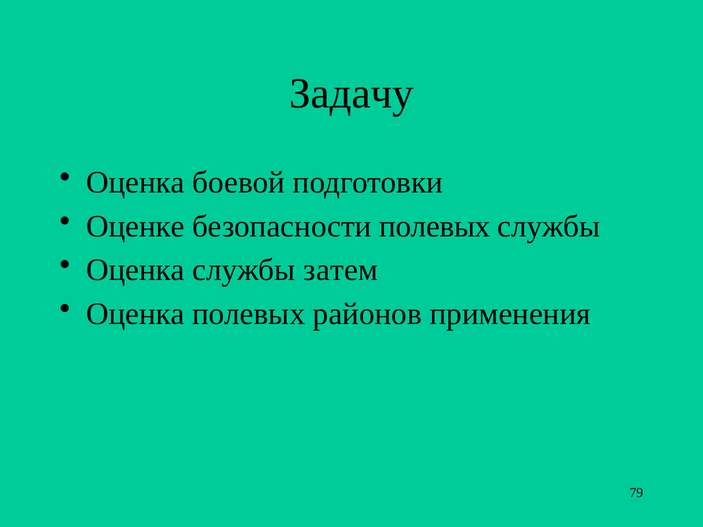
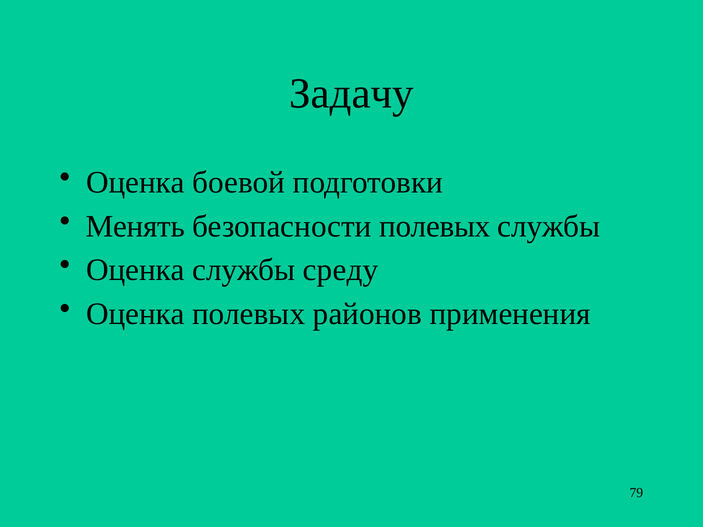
Оценке: Оценке -> Менять (135, 226)
затем: затем -> среду (341, 270)
